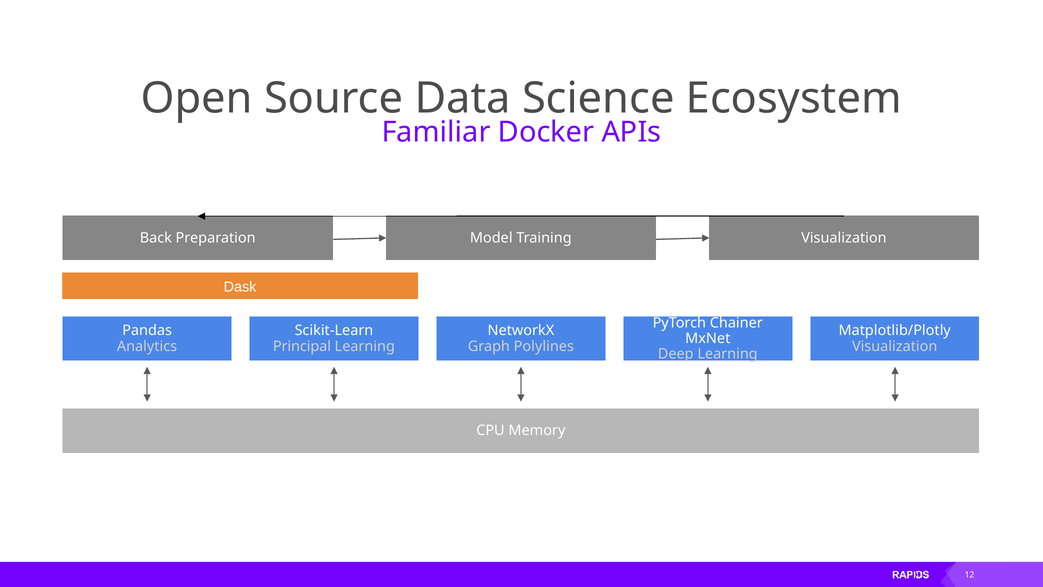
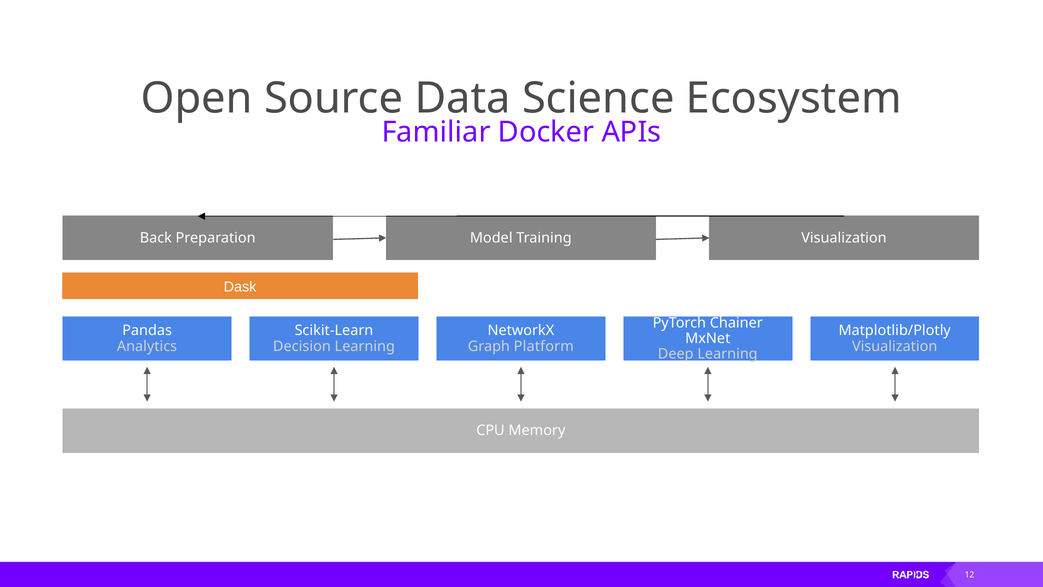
Principal: Principal -> Decision (302, 346)
Polylines: Polylines -> Platform (544, 346)
